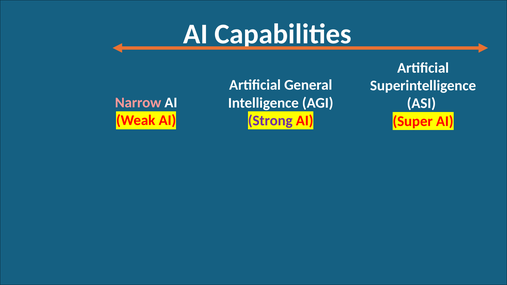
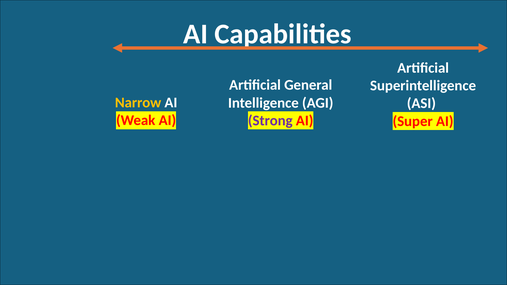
Narrow colour: pink -> yellow (138, 103)
